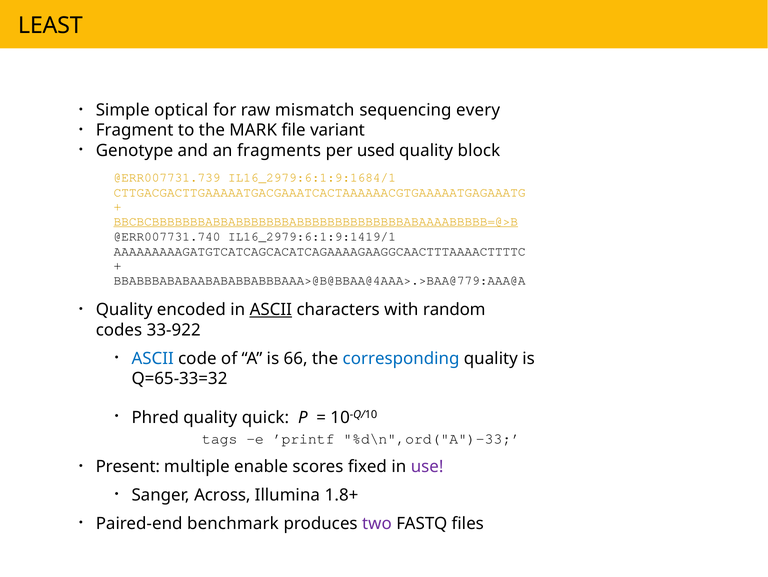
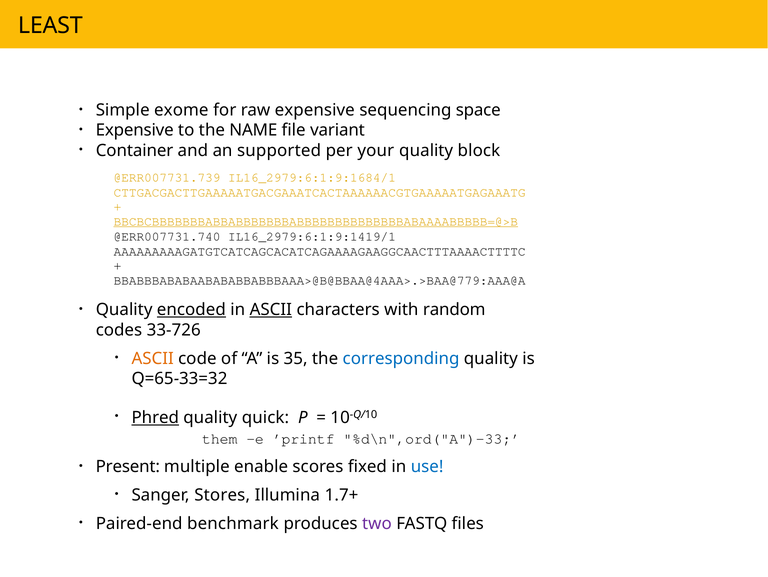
optical: optical -> exome (181, 110)
raw mismatch: mismatch -> expensive (315, 110)
every: every -> space (478, 110)
Fragment: Fragment -> Expensive (135, 130)
MARK: MARK -> NAME (253, 130)
Genotype: Genotype -> Container (135, 150)
fragments: fragments -> supported (279, 150)
used: used -> your (376, 150)
encoded underline: none -> present (191, 310)
33-922: 33-922 -> 33-726 (174, 330)
ASCII colour: blue -> orange (153, 358)
66: 66 -> 35 (296, 358)
Phred underline: none -> present (155, 417)
tags: tags -> them (220, 438)
use colour: purple -> blue (427, 466)
Across: Across -> Stores (222, 495)
1.8+: 1.8+ -> 1.7+ (342, 495)
